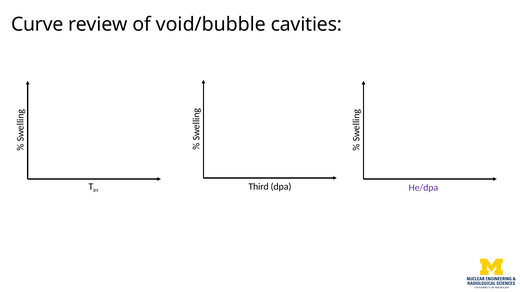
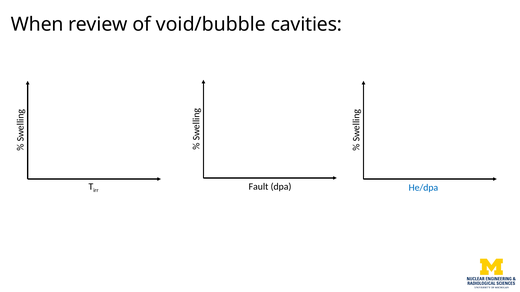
Curve: Curve -> When (37, 24)
Third: Third -> Fault (259, 187)
He/dpa colour: purple -> blue (423, 188)
